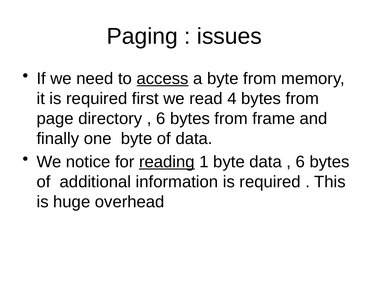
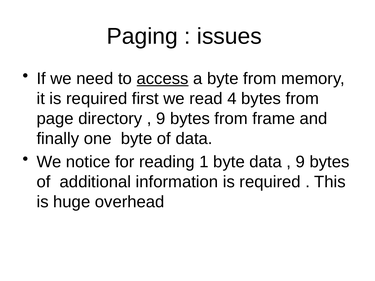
6: 6 -> 9 (161, 119)
reading underline: present -> none (167, 162)
6: 6 -> 9 (300, 162)
